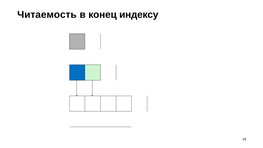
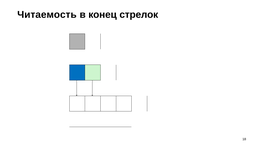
индексу: индексу -> стрелок (139, 15)
